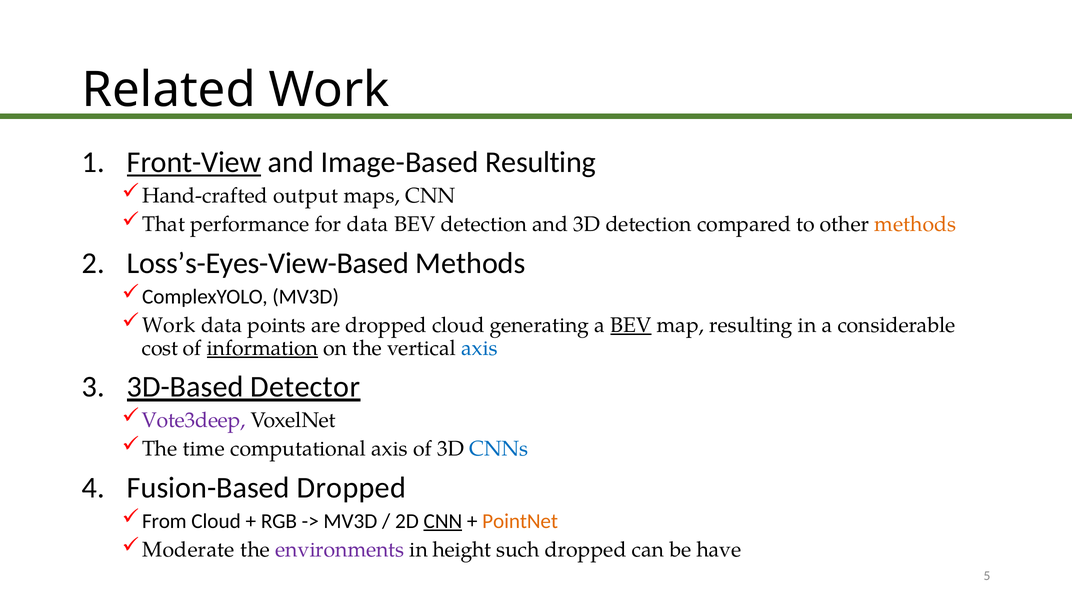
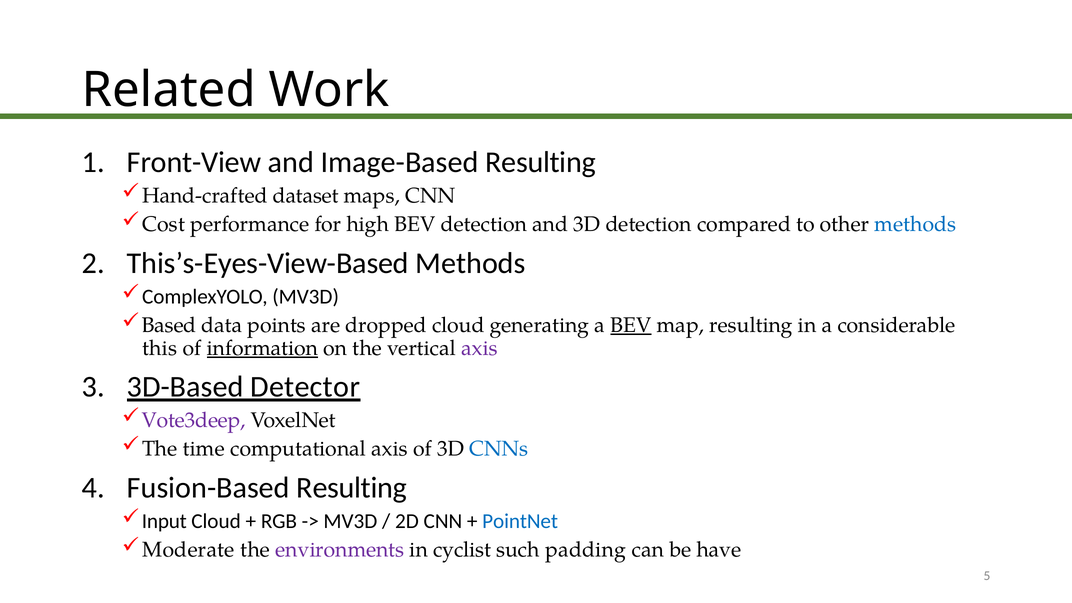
Front-View underline: present -> none (194, 162)
output: output -> dataset (306, 196)
That: That -> Cost (163, 224)
for data: data -> high (368, 224)
methods colour: orange -> blue (915, 224)
Loss’s-Eyes-View-Based: Loss’s-Eyes-View-Based -> This’s-Eyes-View-Based (268, 263)
Work: Work -> Based (169, 325)
cost: cost -> this (160, 348)
axis colour: blue -> purple (480, 348)
Fusion-Based Dropped: Dropped -> Resulting (352, 488)
From: From -> Input (164, 521)
CNN underline: present -> none (443, 521)
PointNet colour: orange -> blue (520, 521)
height: height -> cyclist (462, 550)
such dropped: dropped -> padding (586, 550)
